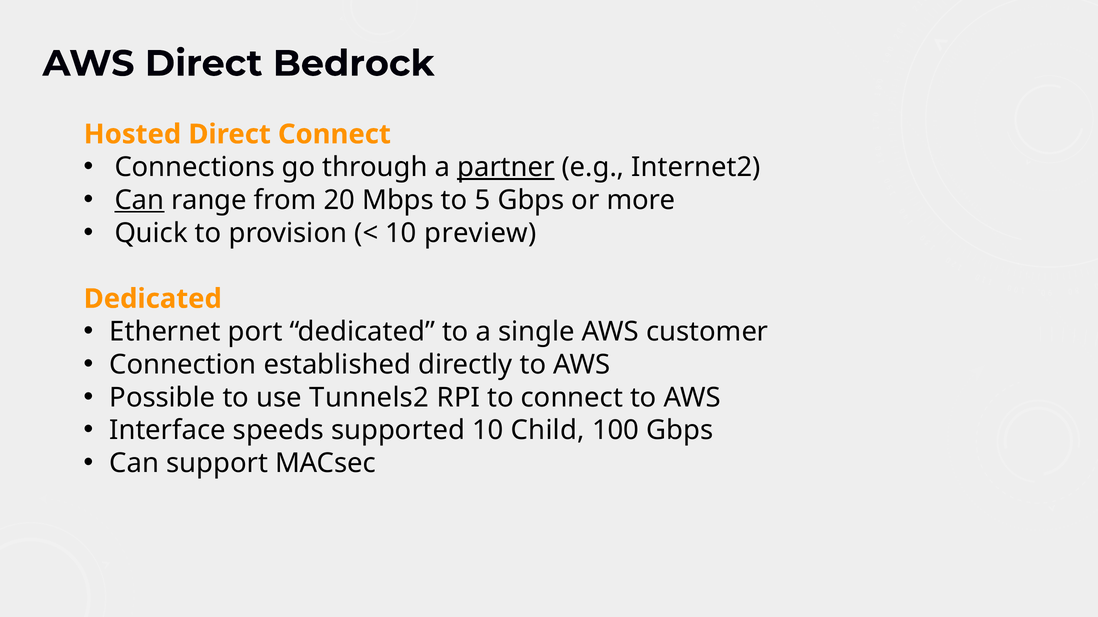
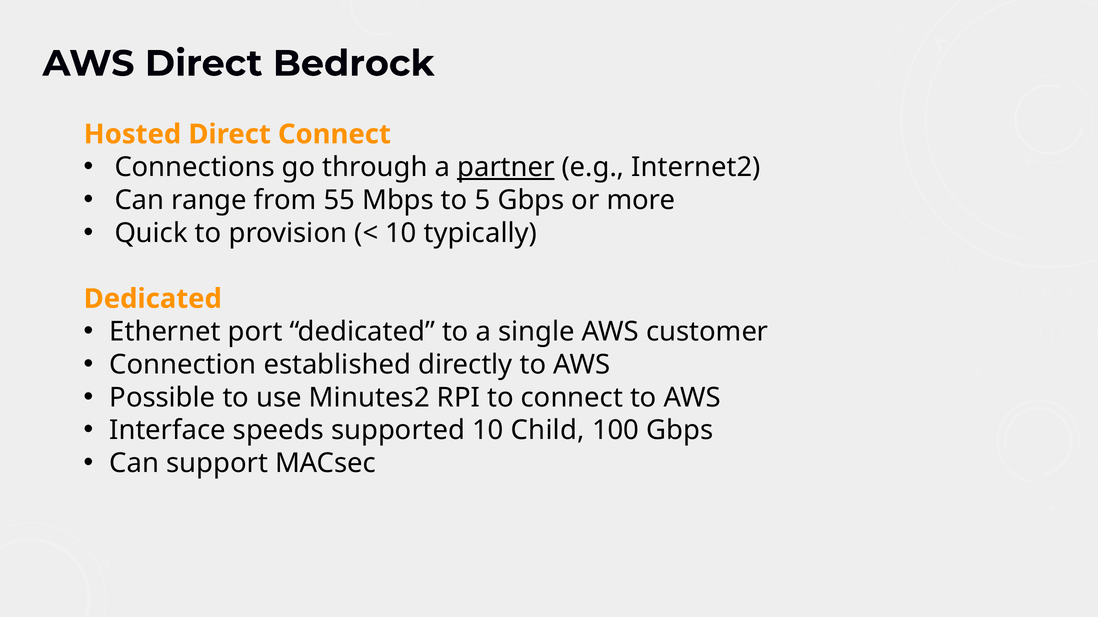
Can underline: present -> none (139, 200)
20: 20 -> 55 (339, 200)
preview: preview -> typically (480, 233)
Tunnels2: Tunnels2 -> Minutes2 (369, 398)
